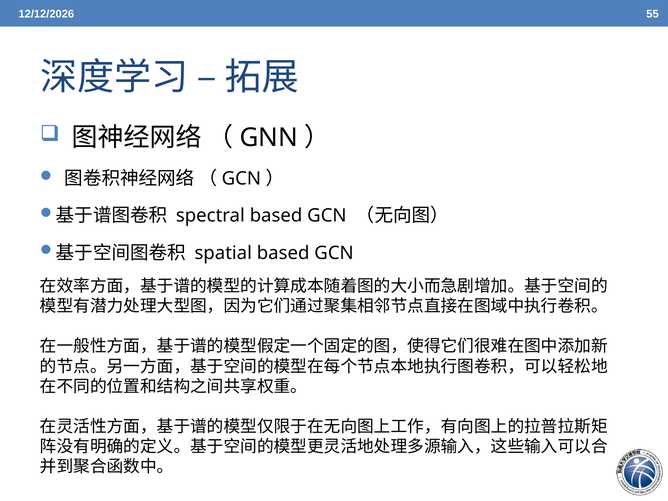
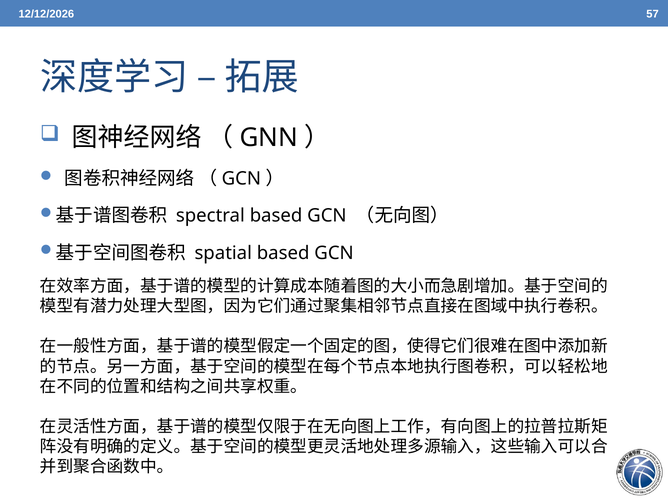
55: 55 -> 57 (653, 14)
